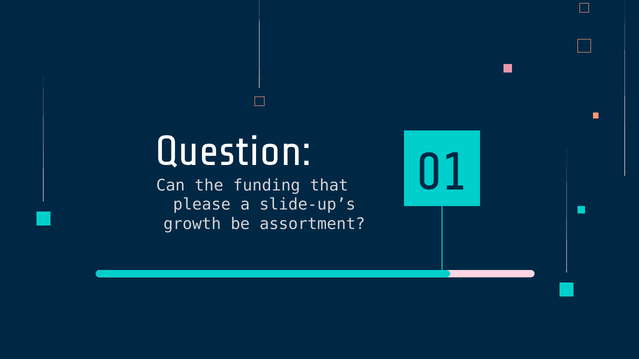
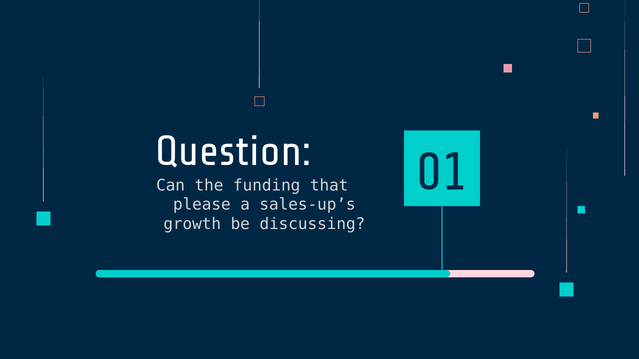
slide-up’s: slide-up’s -> sales-up’s (308, 205)
assortment: assortment -> discussing (312, 224)
